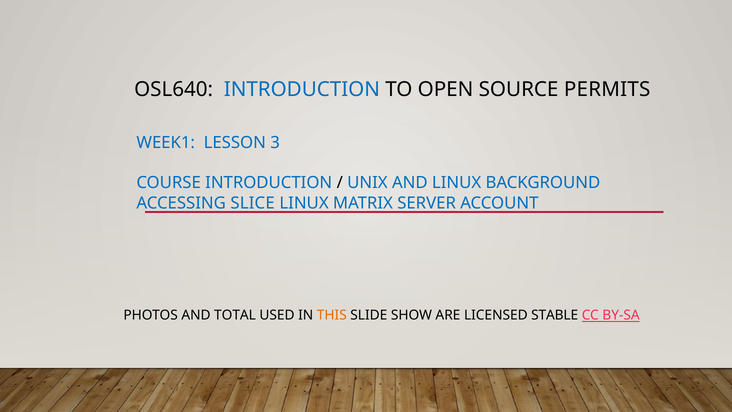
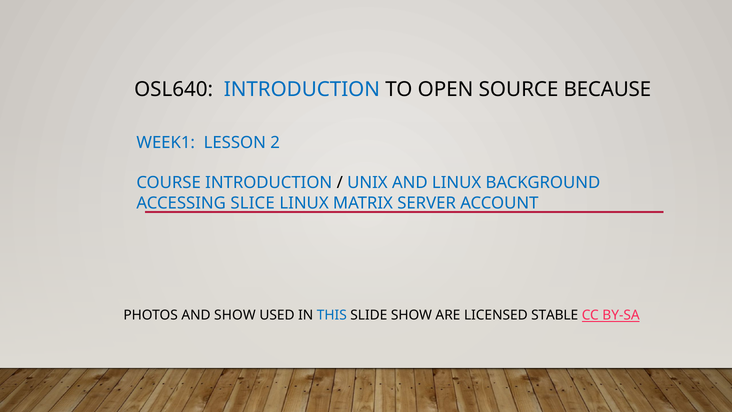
PERMITS: PERMITS -> BECAUSE (607, 89)
3: 3 -> 2 (275, 143)
AND TOTAL: TOTAL -> SHOW (235, 315)
THIS colour: orange -> blue (332, 315)
